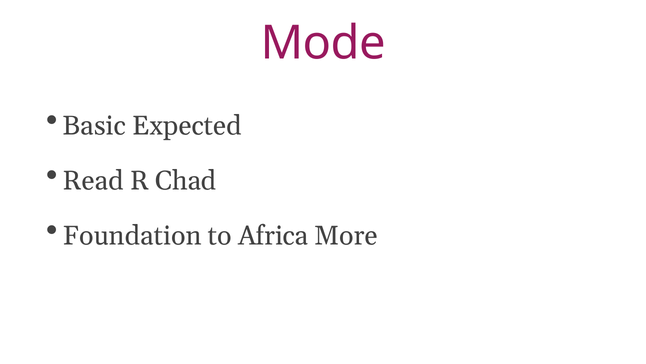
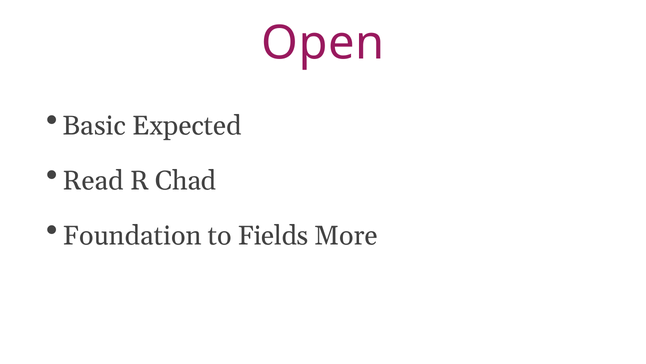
Mode: Mode -> Open (323, 43)
Africa: Africa -> Fields (273, 235)
